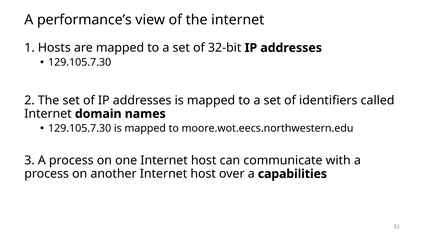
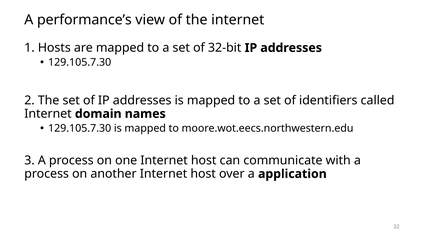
capabilities: capabilities -> application (292, 174)
